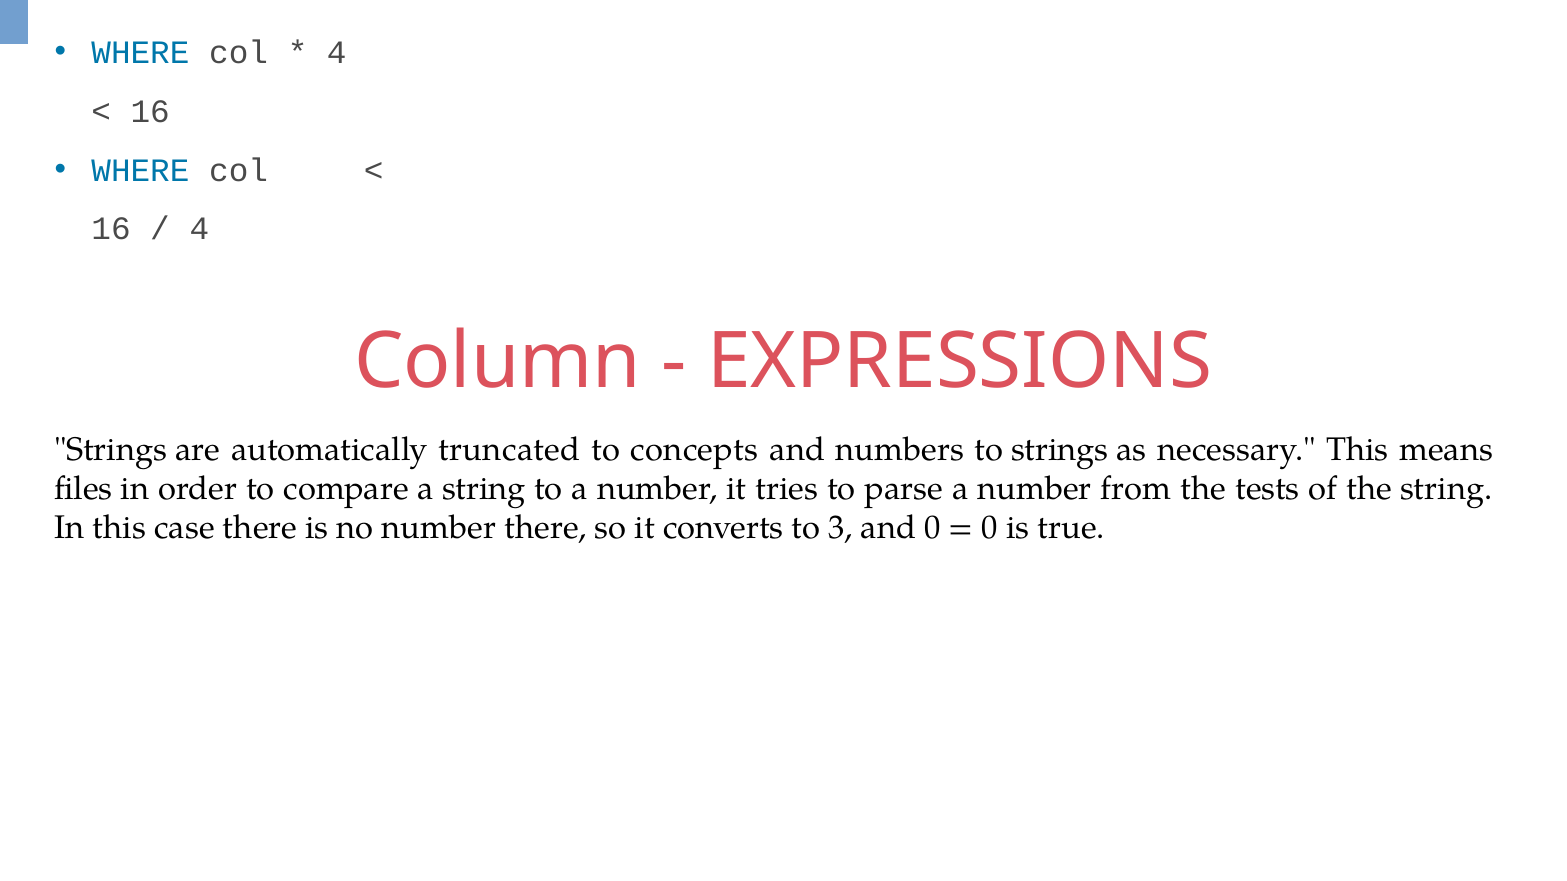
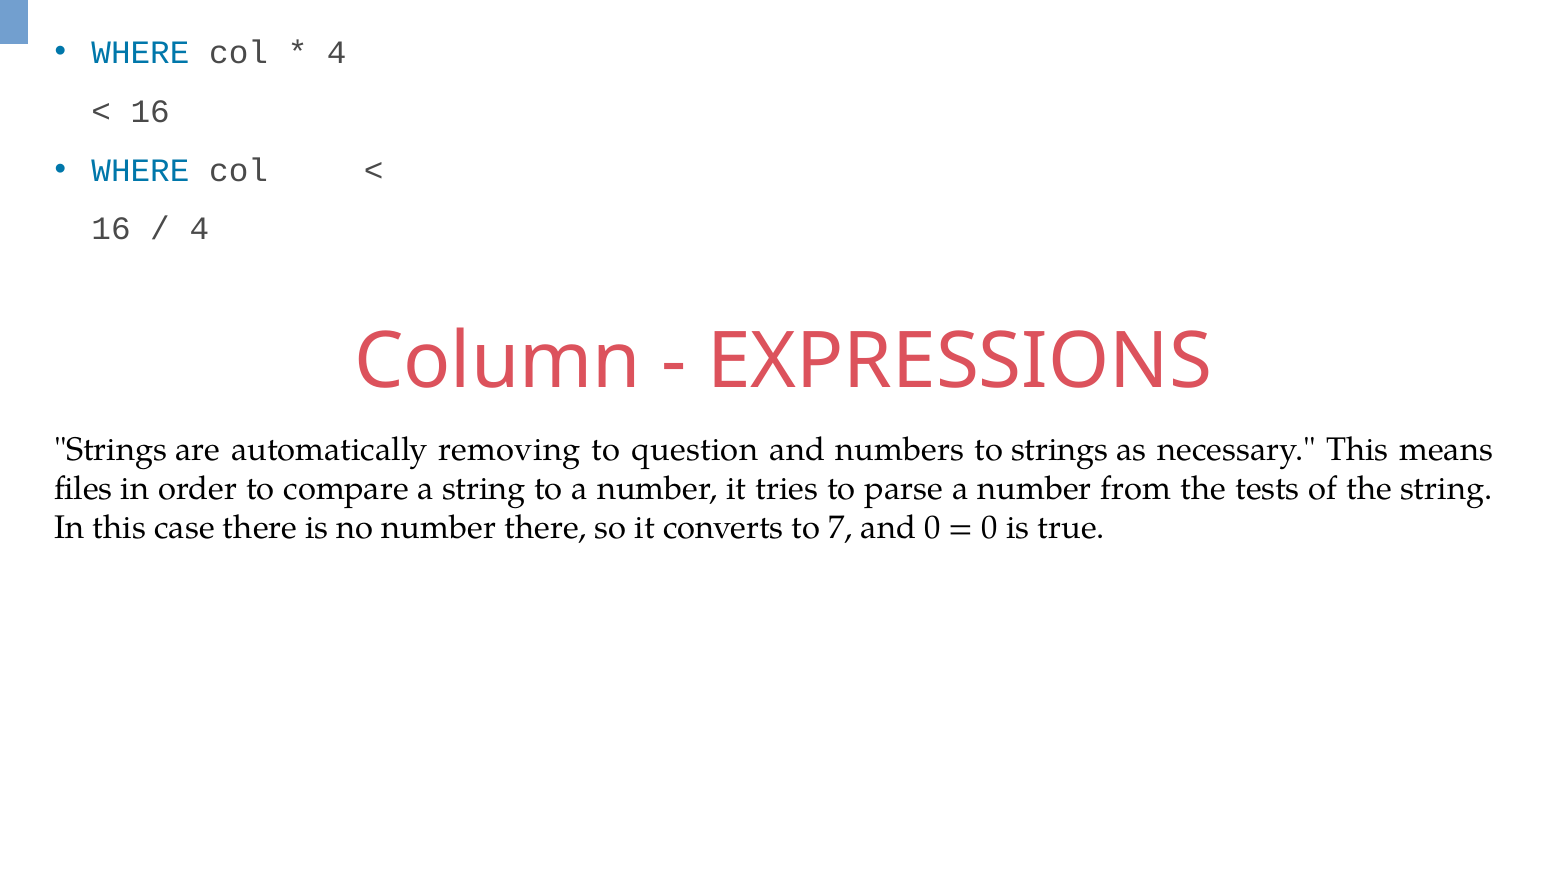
truncated: truncated -> removing (510, 450)
concepts: concepts -> question (695, 450)
3: 3 -> 7 (840, 528)
